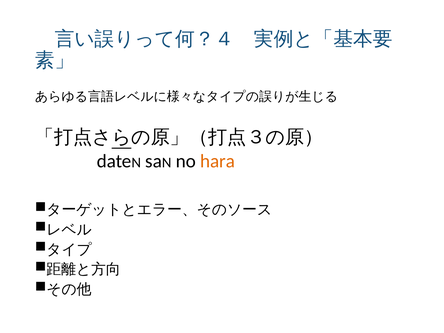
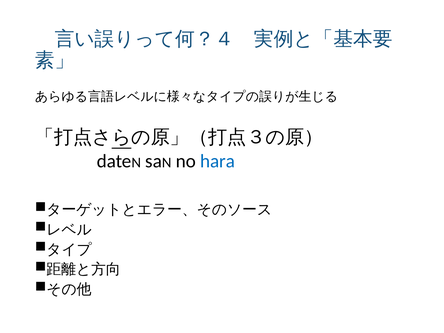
hara colour: orange -> blue (217, 161)
